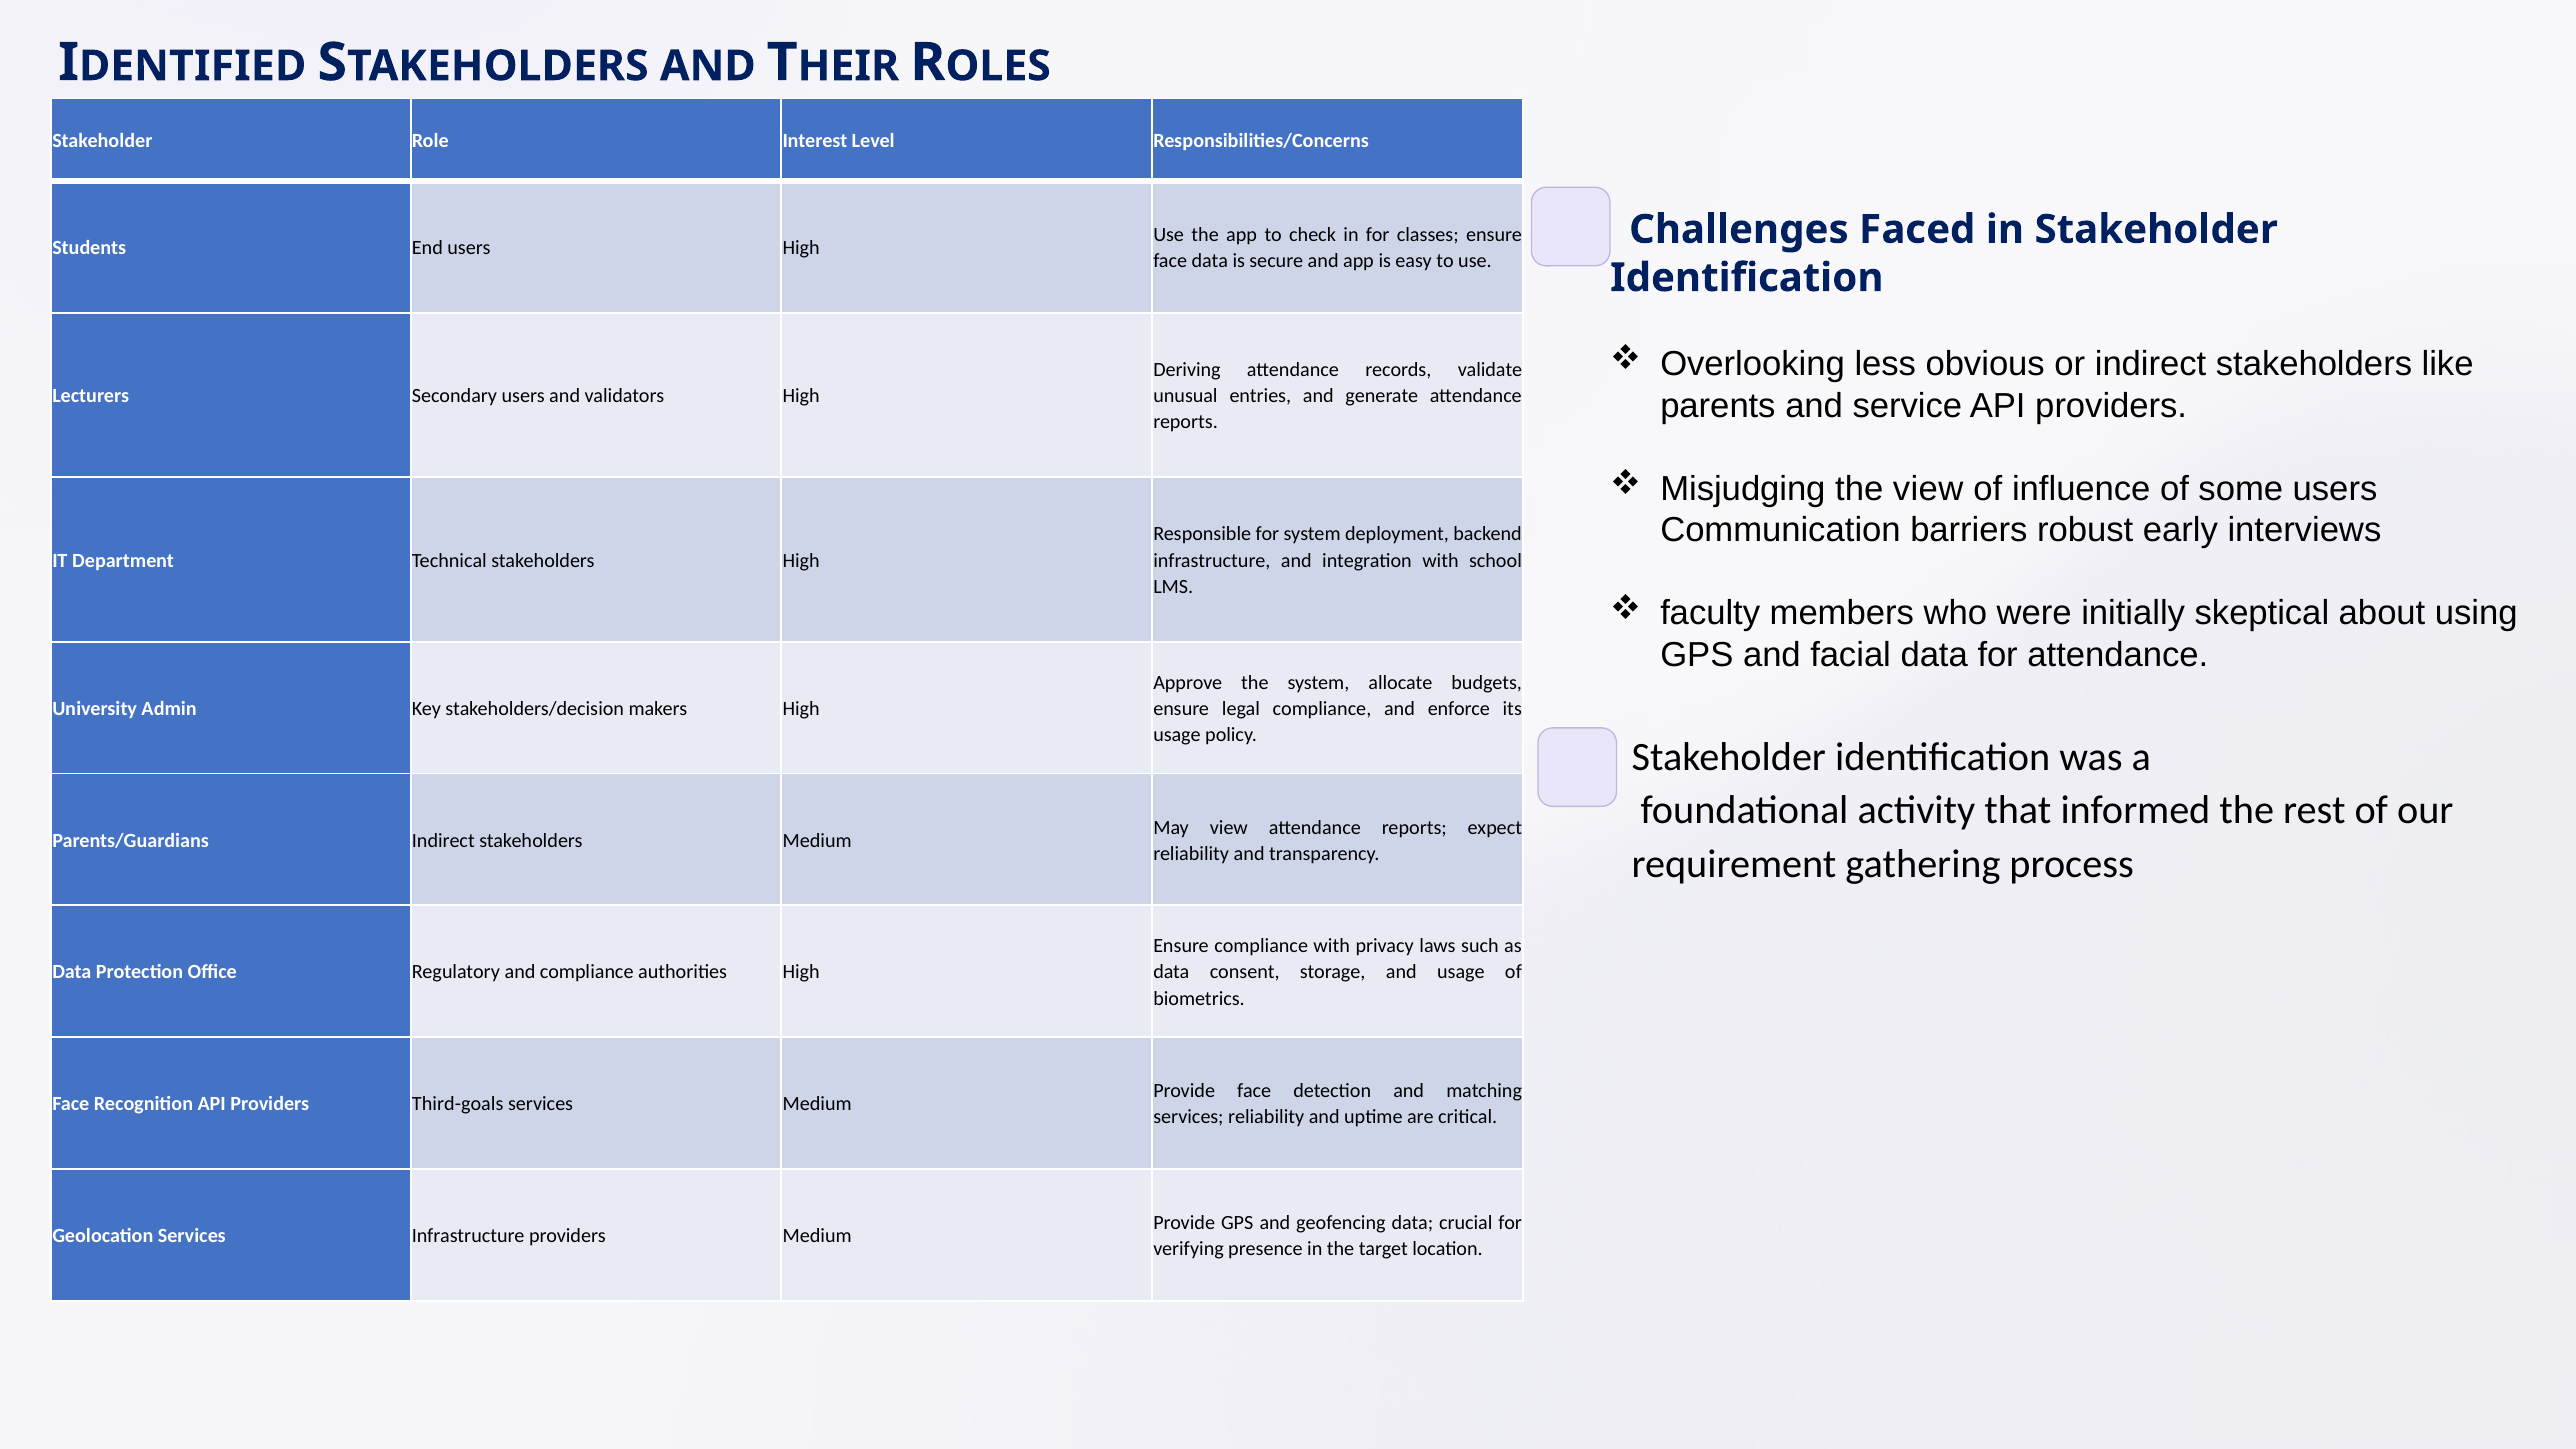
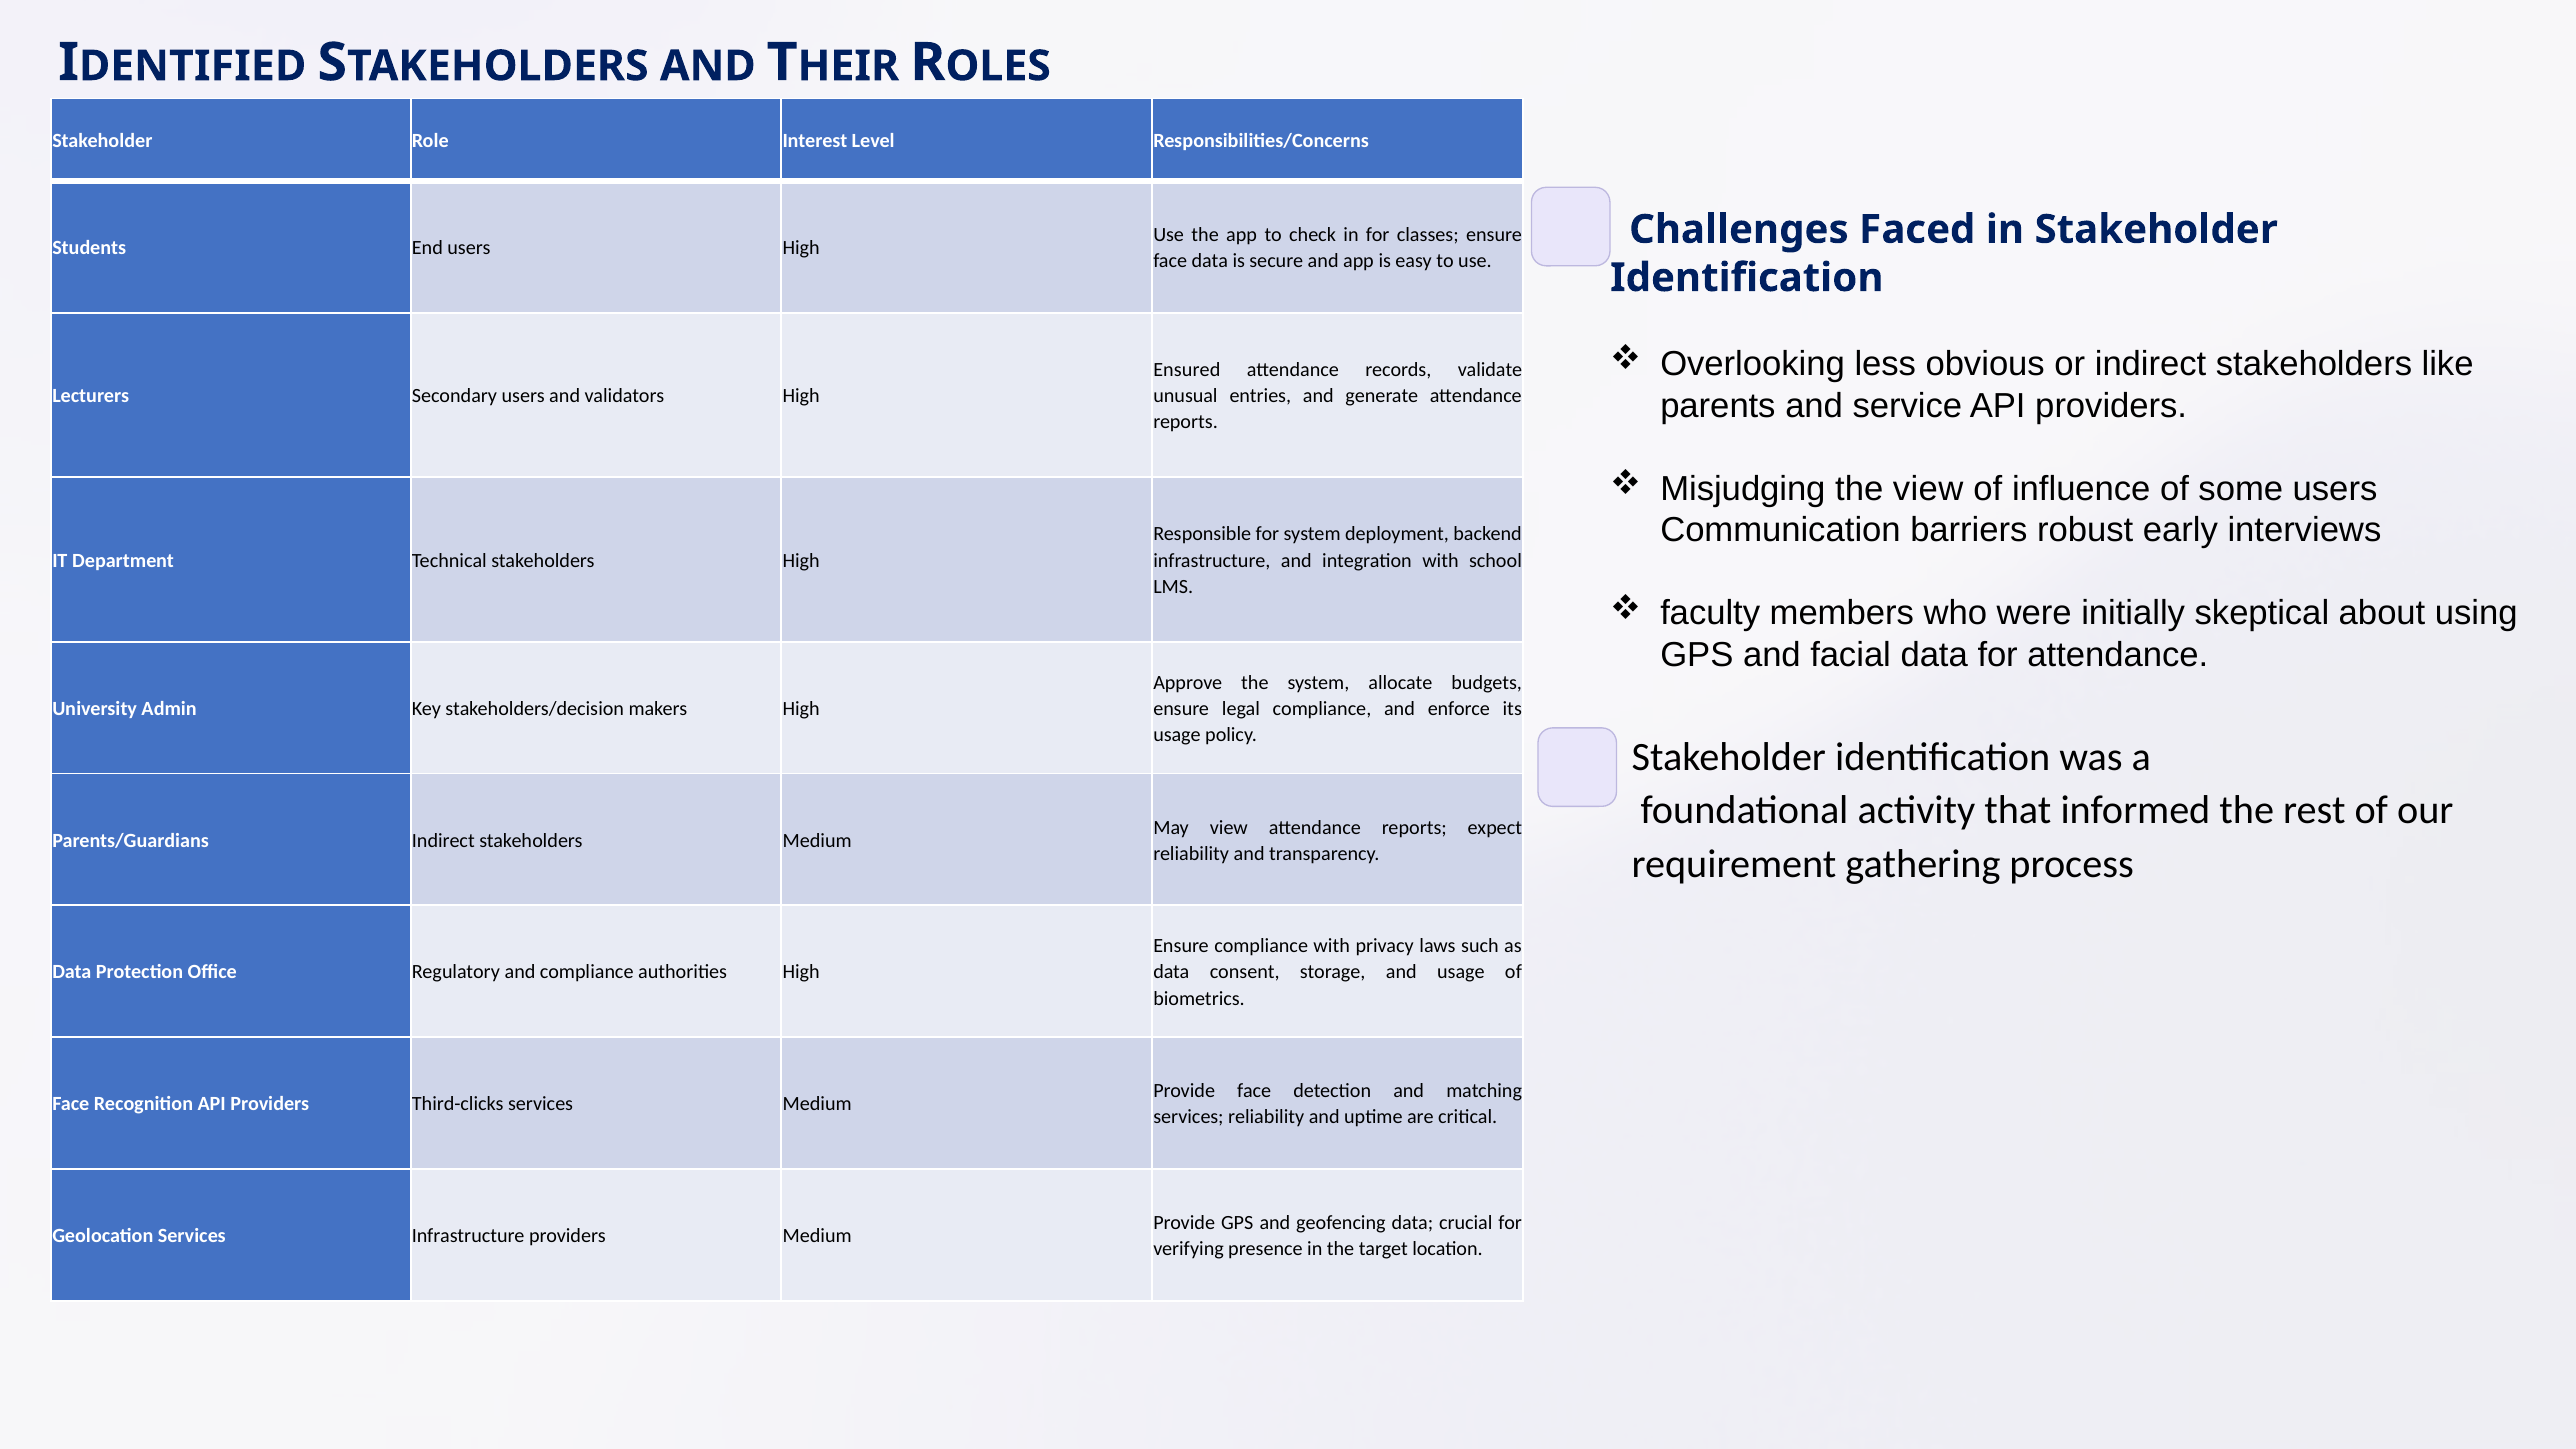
Deriving: Deriving -> Ensured (1187, 370)
Third-goals: Third-goals -> Third-clicks (458, 1104)
